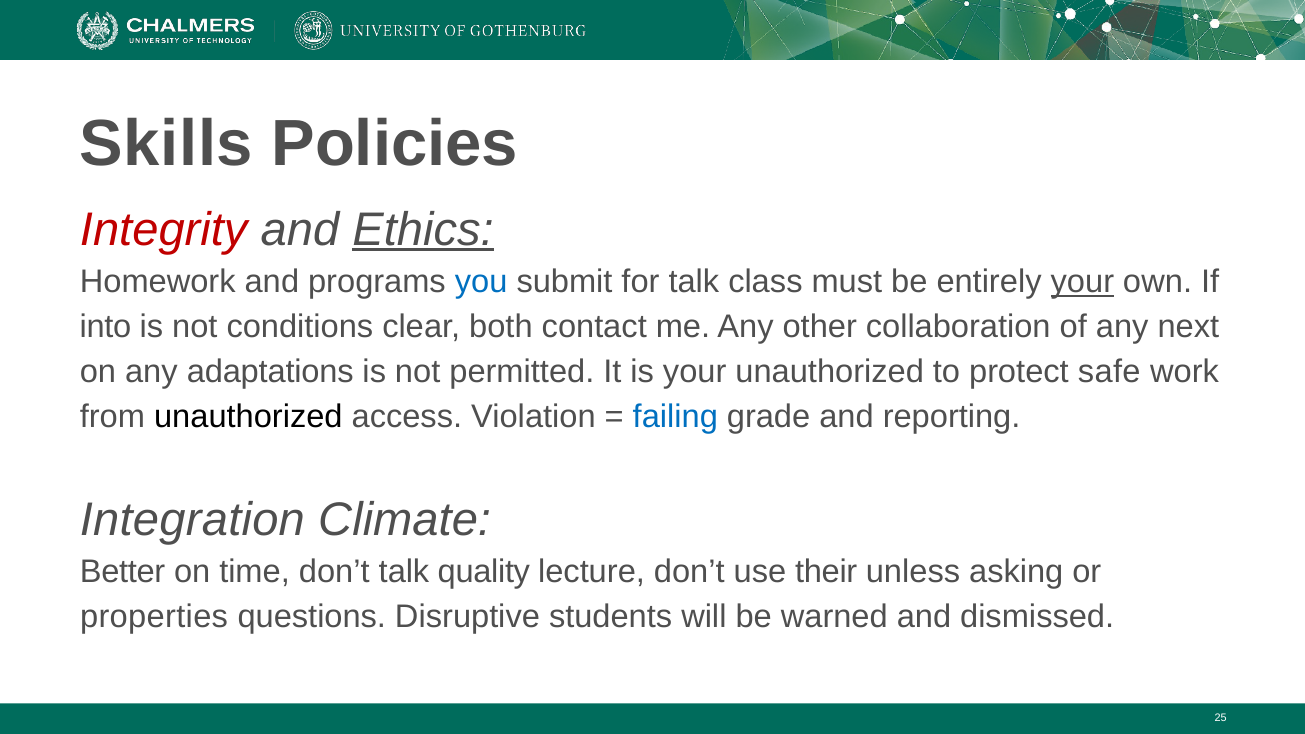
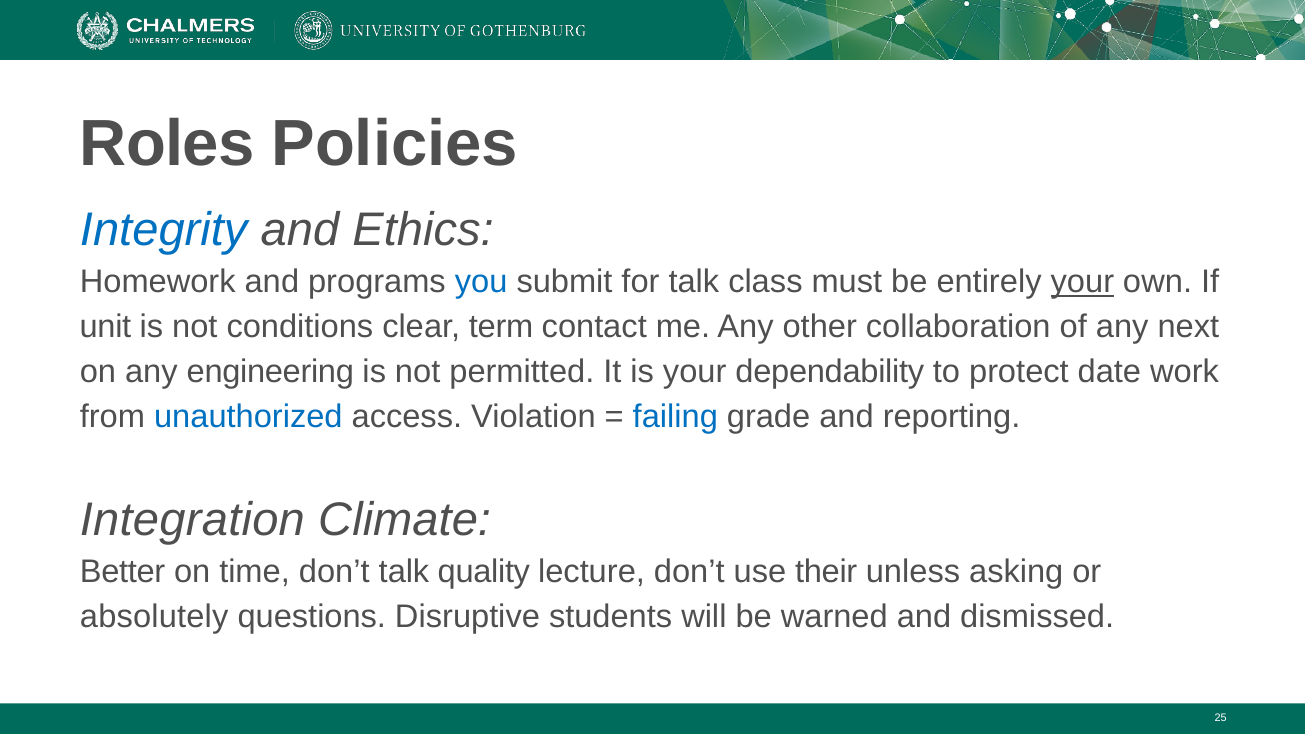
Skills: Skills -> Roles (167, 144)
Integrity colour: red -> blue (164, 230)
Ethics underline: present -> none (423, 230)
into: into -> unit (105, 327)
both: both -> term (501, 327)
adaptations: adaptations -> engineering (270, 372)
your unauthorized: unauthorized -> dependability (830, 372)
safe: safe -> date (1109, 372)
unauthorized colour: black -> blue (248, 417)
properties: properties -> absolutely (154, 617)
